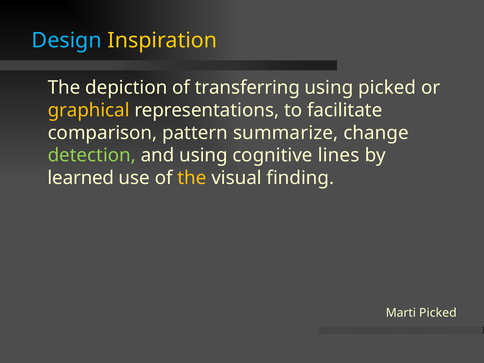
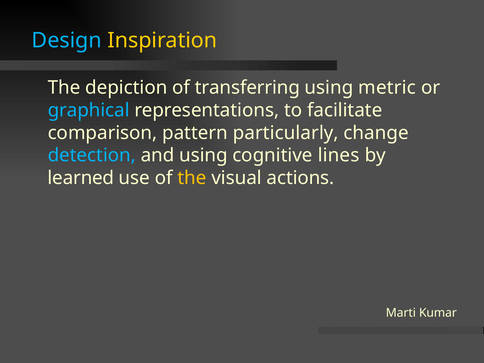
using picked: picked -> metric (387, 88)
graphical colour: yellow -> light blue (89, 110)
summarize: summarize -> particularly (286, 133)
detection colour: light green -> light blue (92, 155)
finding: finding -> actions (300, 178)
Marti Picked: Picked -> Kumar (438, 313)
